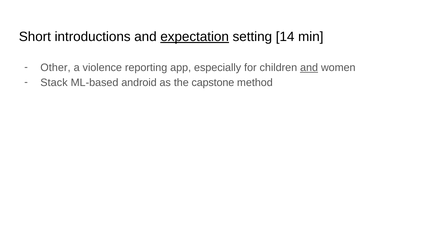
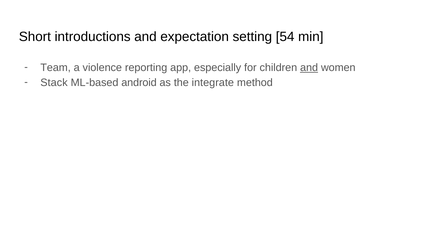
expectation underline: present -> none (195, 37)
14: 14 -> 54 (285, 37)
Other: Other -> Team (56, 67)
capstone: capstone -> integrate (213, 82)
